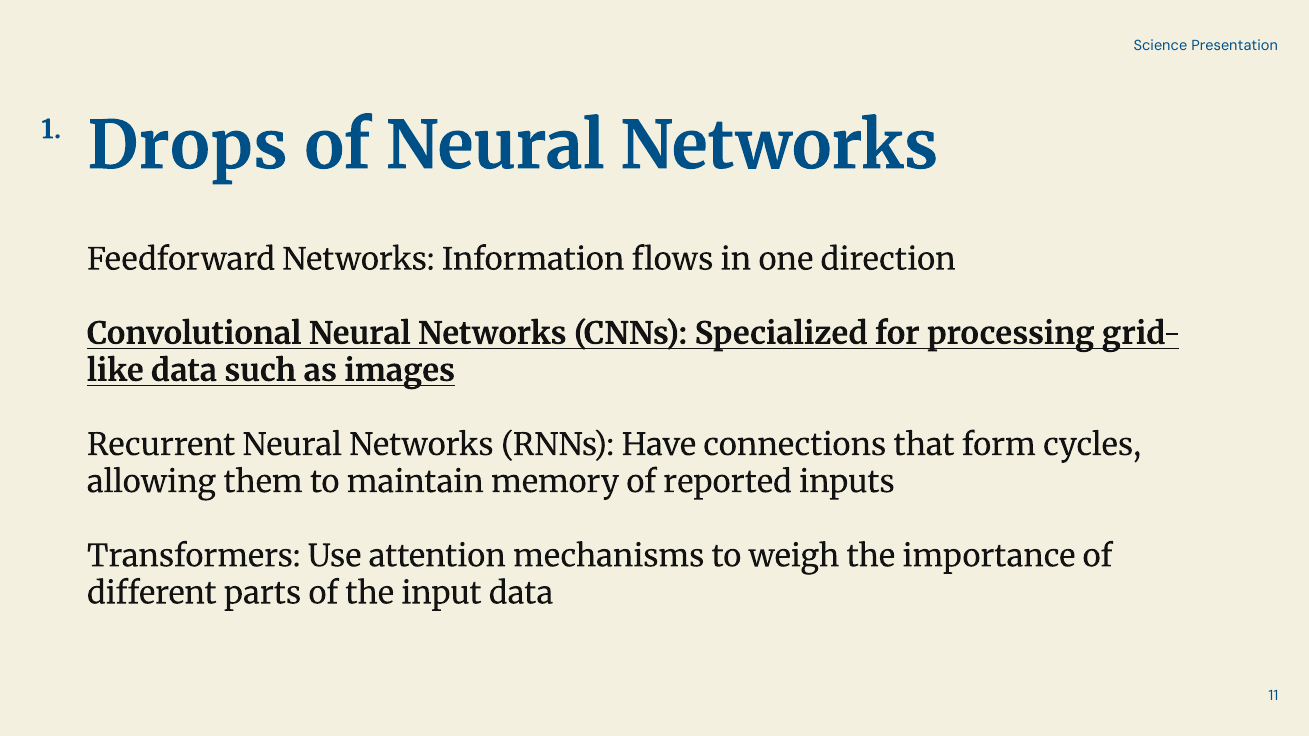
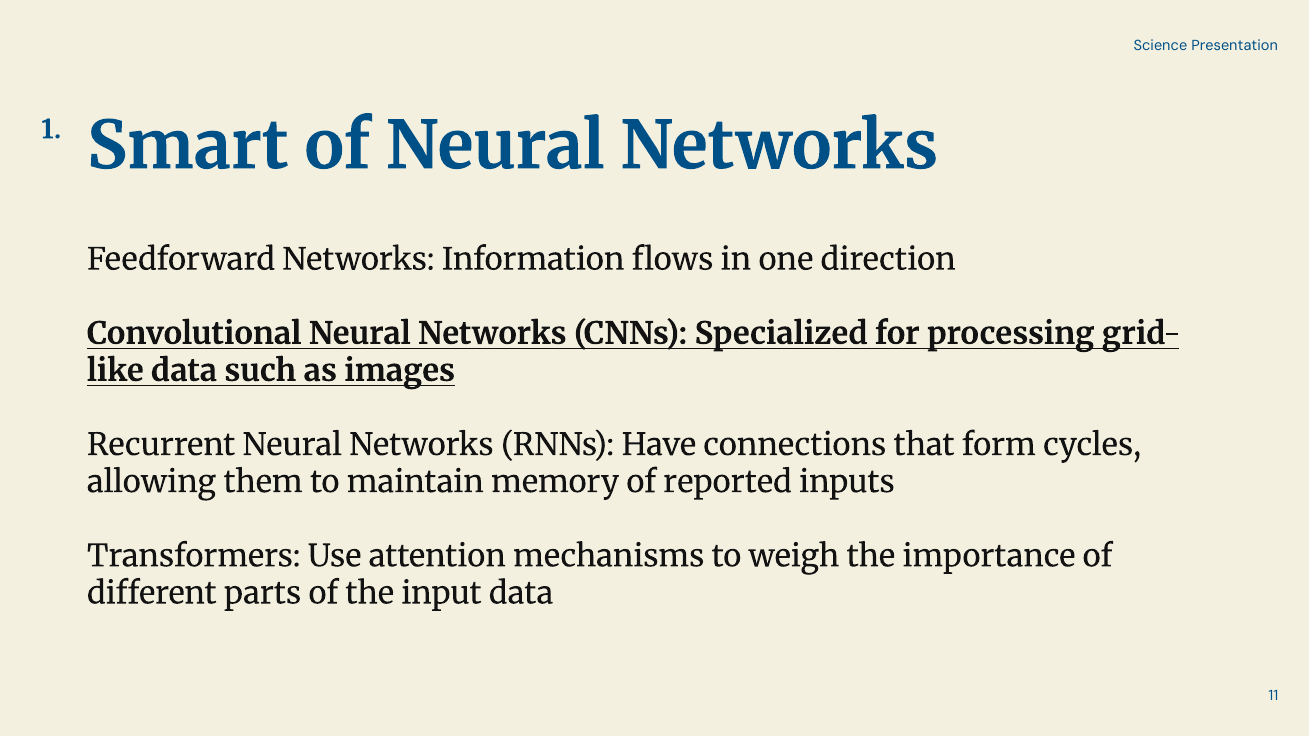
Drops: Drops -> Smart (188, 147)
